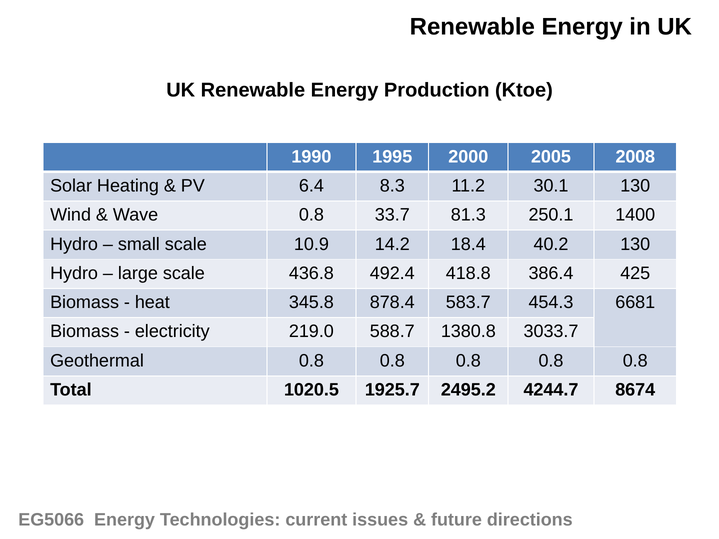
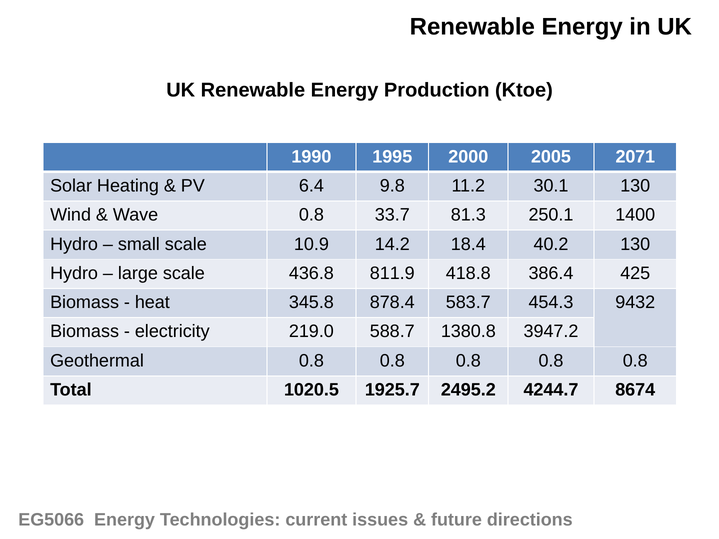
2008: 2008 -> 2071 (635, 157)
8.3: 8.3 -> 9.8 (392, 186)
492.4: 492.4 -> 811.9 (392, 273)
6681: 6681 -> 9432 (635, 303)
3033.7: 3033.7 -> 3947.2 (551, 332)
